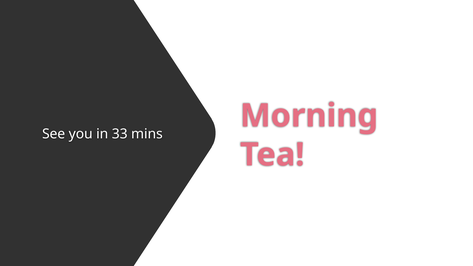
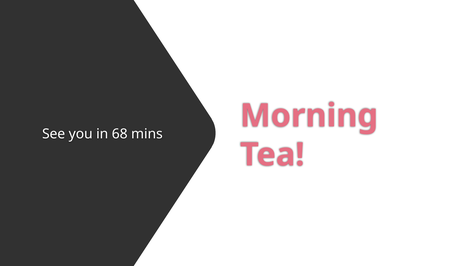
33: 33 -> 68 (120, 134)
